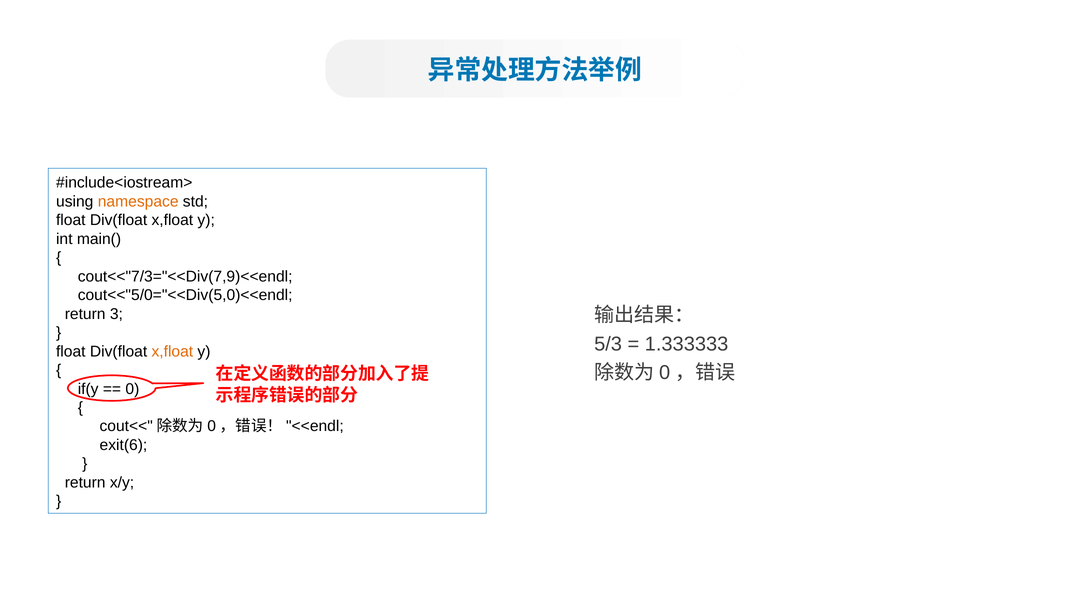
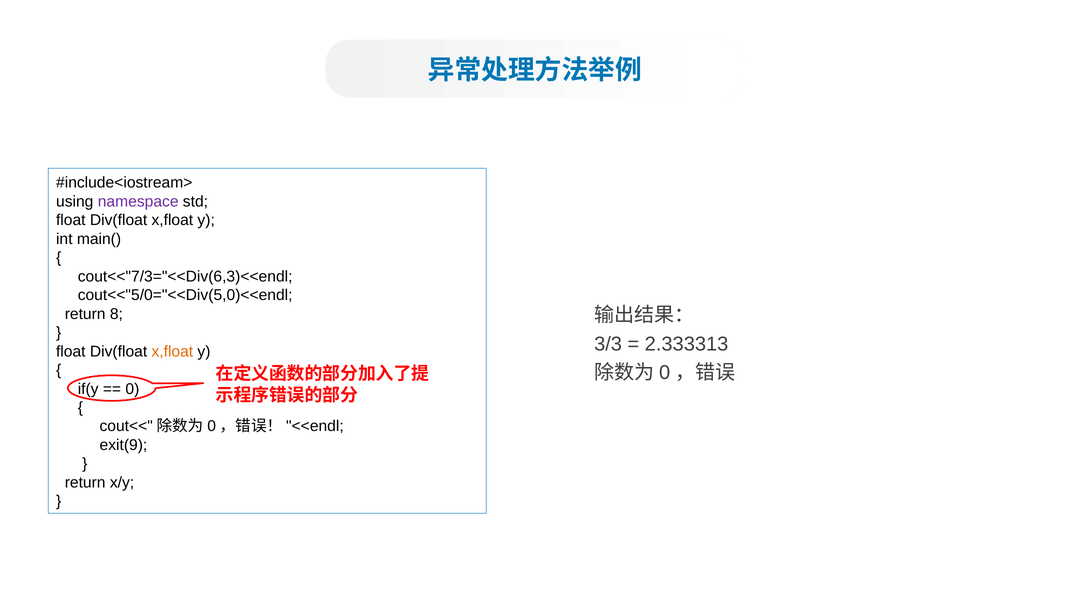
namespace colour: orange -> purple (138, 201)
cout<<"7/3="<<Div(7,9)<<endl: cout<<"7/3="<<Div(7,9)<<endl -> cout<<"7/3="<<Div(6,3)<<endl (185, 276)
3: 3 -> 8 (116, 314)
5/3: 5/3 -> 3/3 (608, 344)
1.333333: 1.333333 -> 2.333313 (687, 344)
exit(6: exit(6 -> exit(9 (123, 445)
